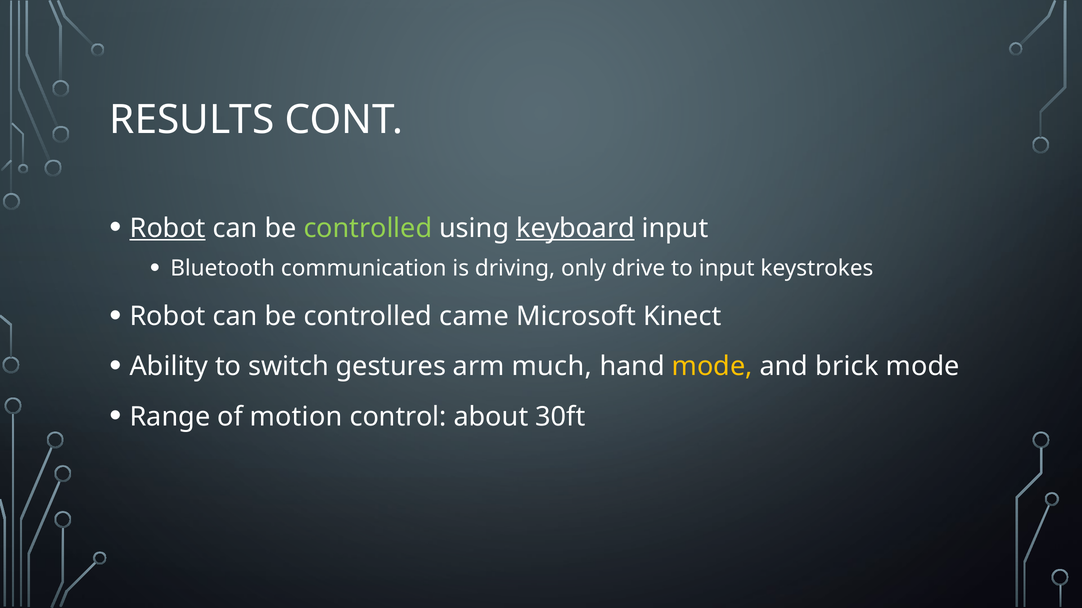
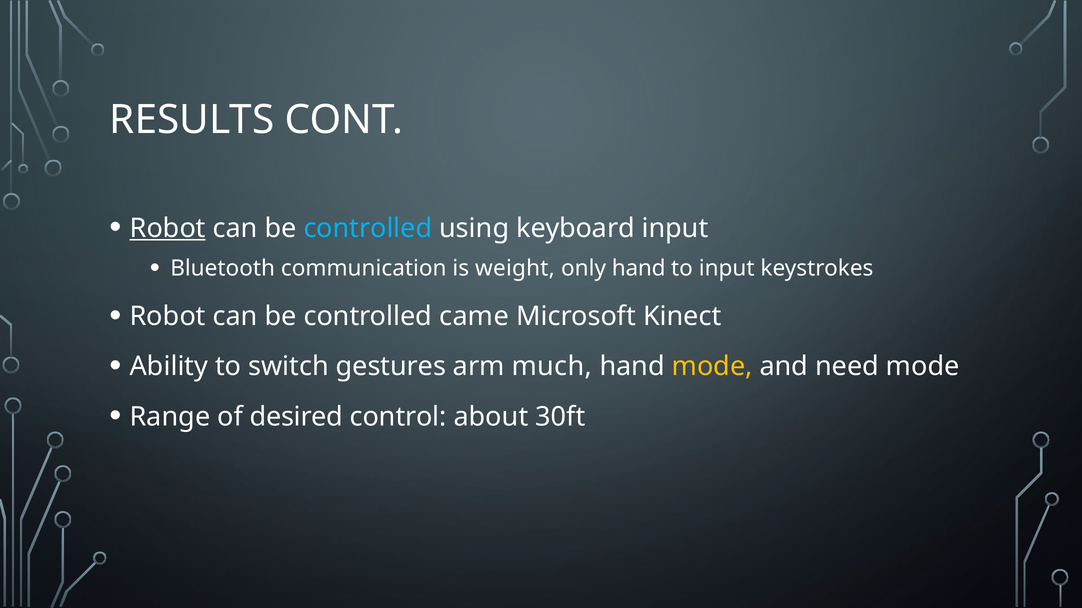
controlled colour: light green -> light blue (368, 228)
keyboard underline: present -> none (575, 228)
driving: driving -> weight (515, 269)
only drive: drive -> hand (639, 269)
brick: brick -> need (847, 367)
motion: motion -> desired (296, 417)
